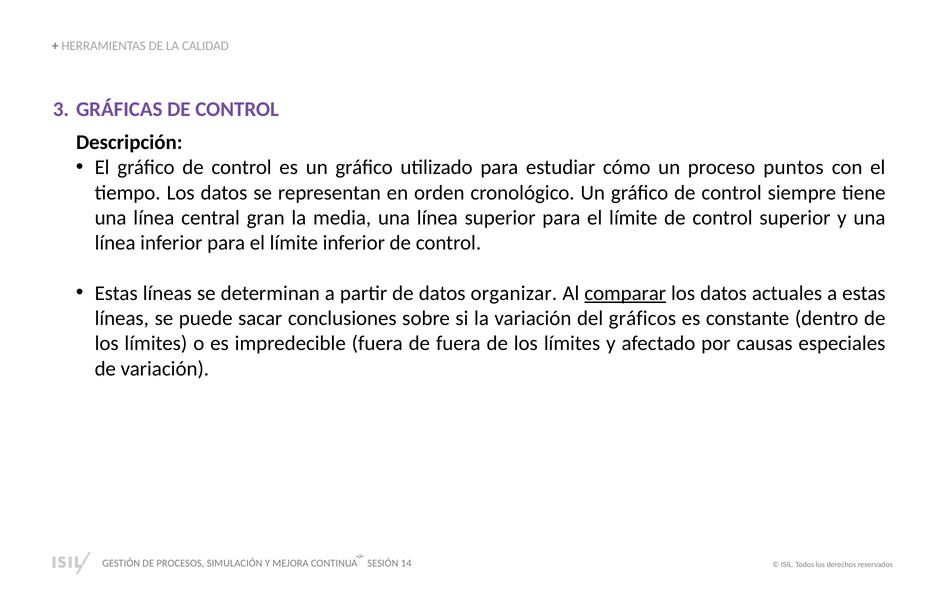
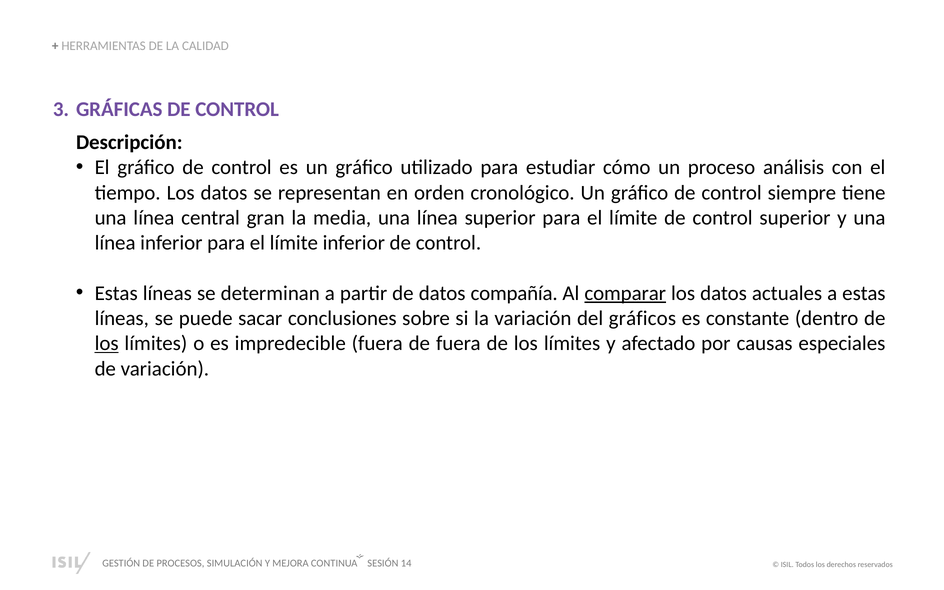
puntos: puntos -> análisis (794, 167)
organizar: organizar -> compañía (514, 293)
los underline: none -> present (107, 344)
